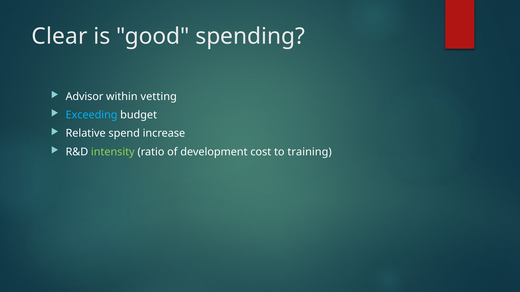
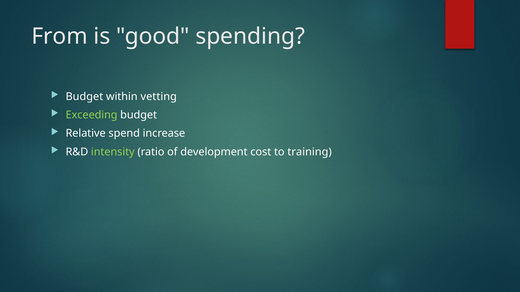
Clear: Clear -> From (60, 37)
Advisor: Advisor -> Budget (84, 97)
Exceeding colour: light blue -> light green (92, 115)
